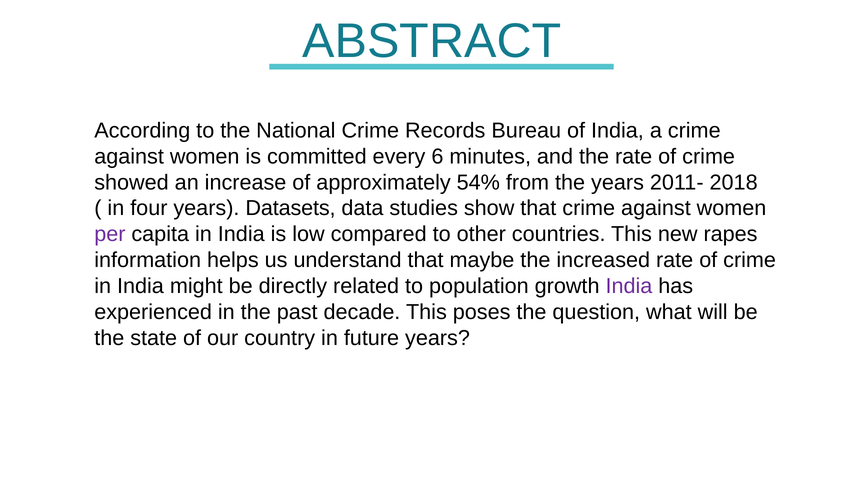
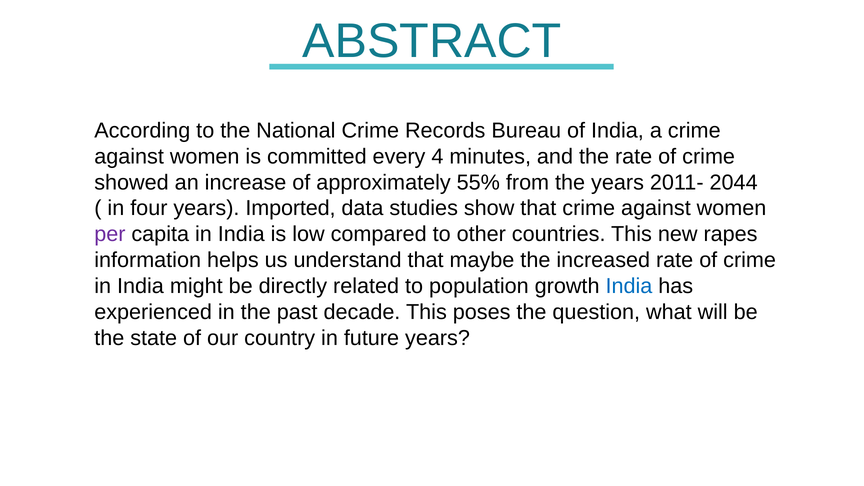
6: 6 -> 4 (437, 157)
54%: 54% -> 55% (478, 182)
2018: 2018 -> 2044 (734, 182)
Datasets: Datasets -> Imported (291, 208)
India colour: purple -> blue (629, 286)
